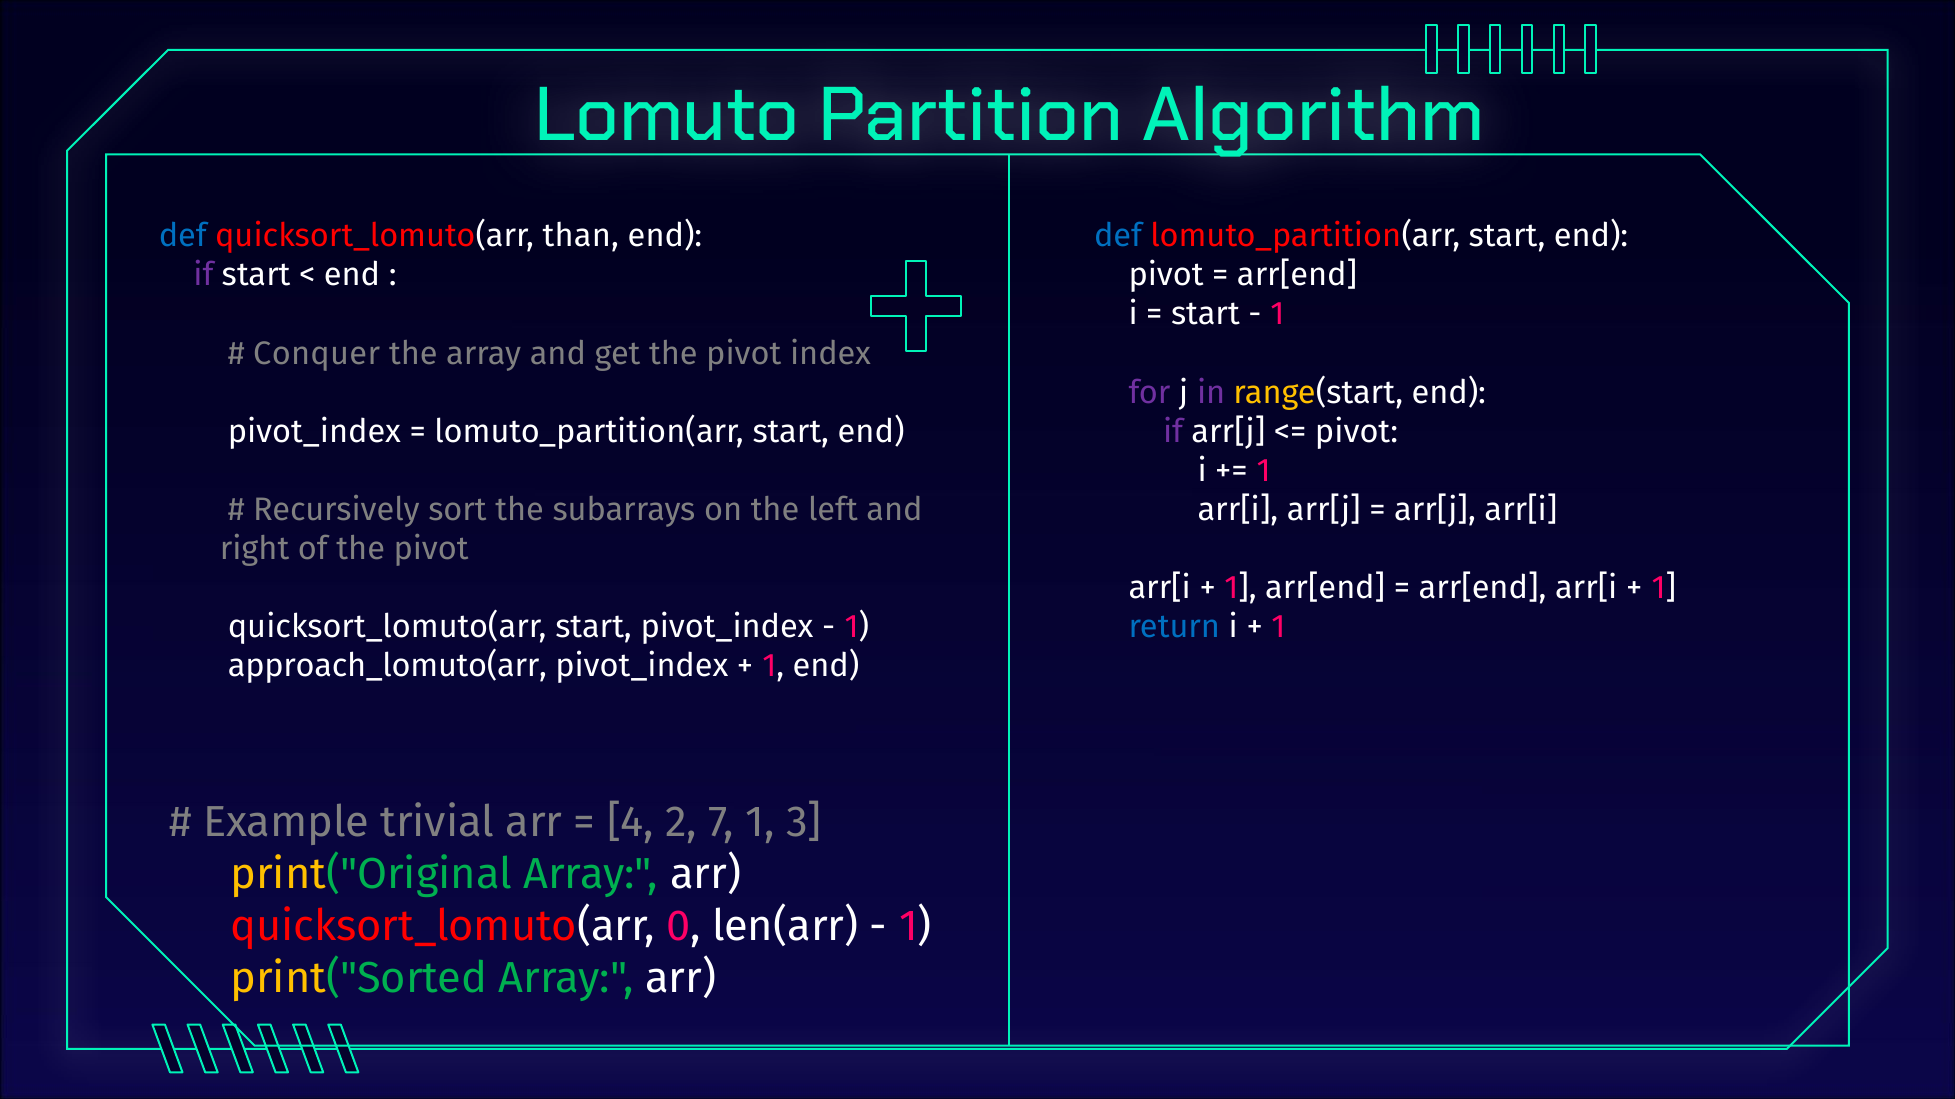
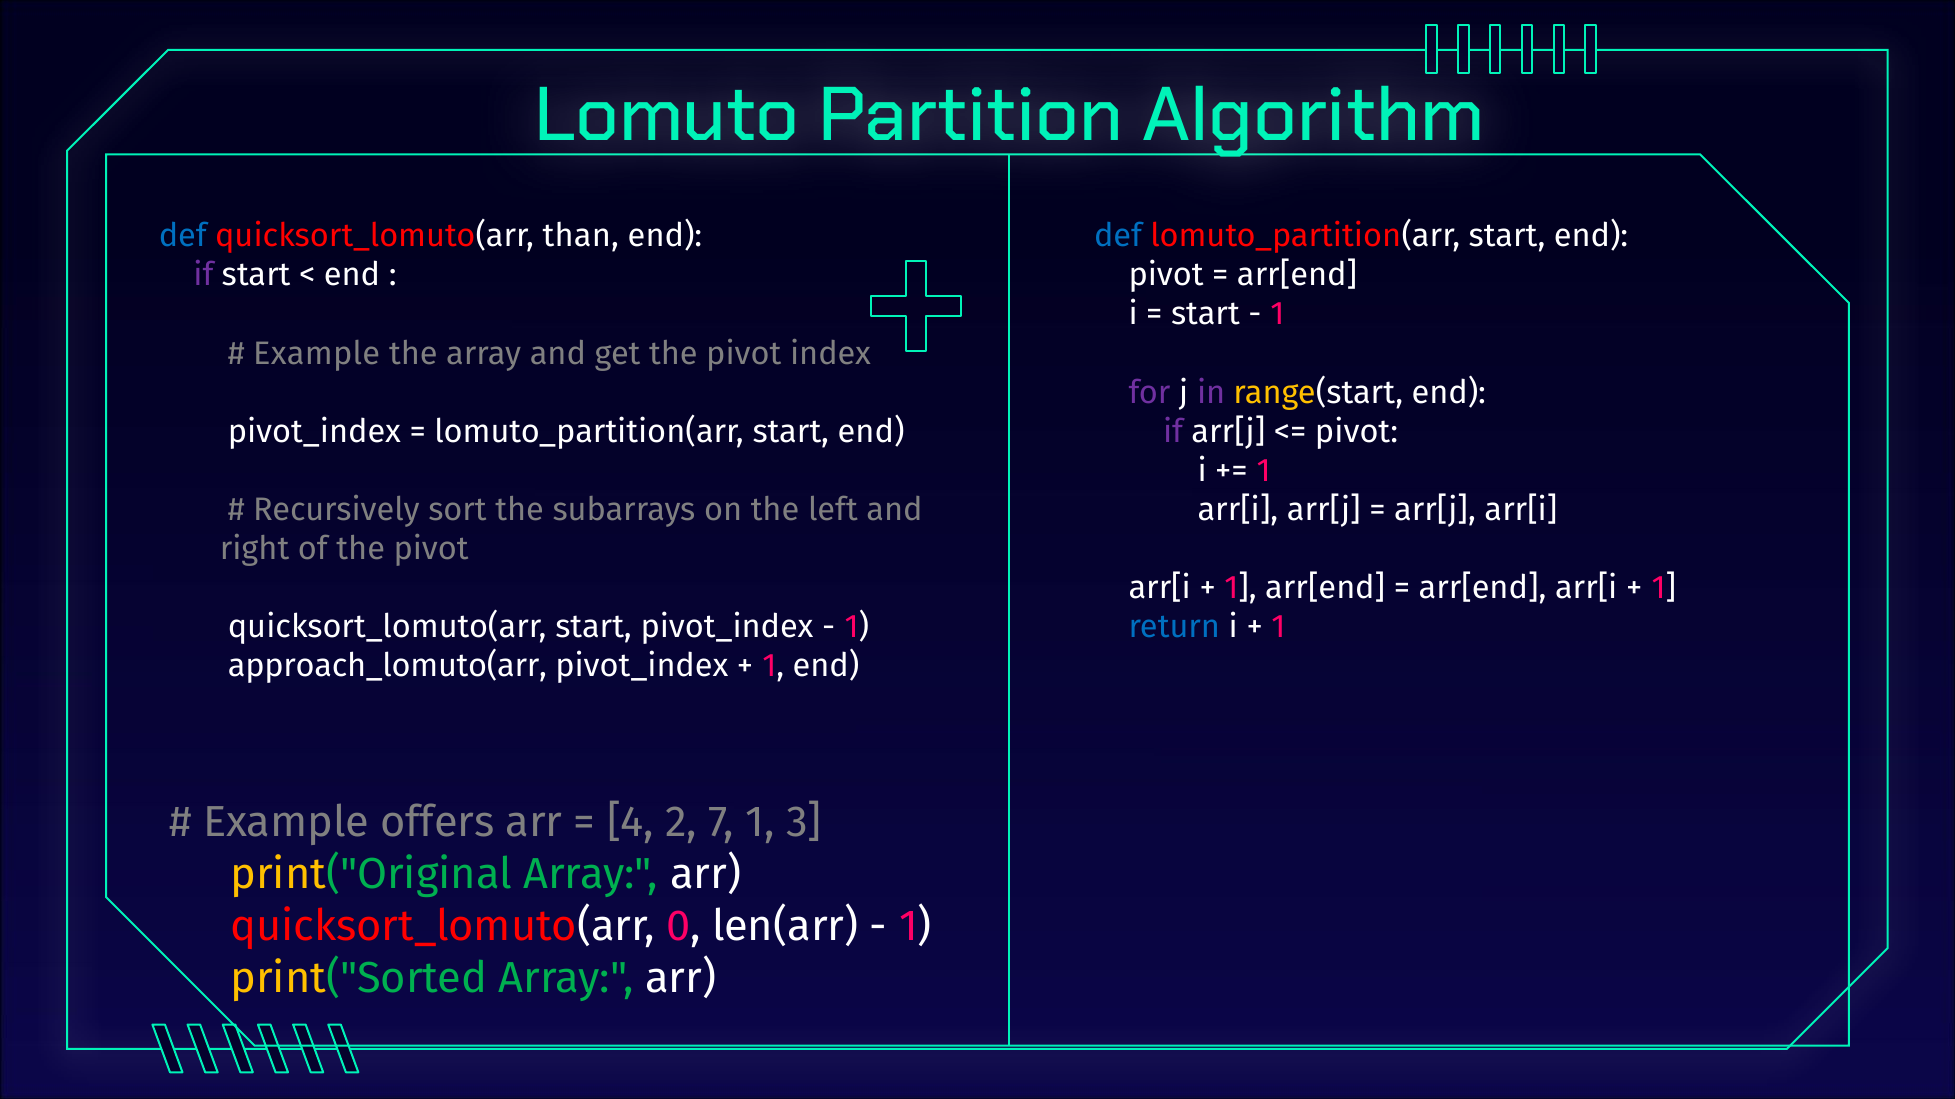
Conquer: Conquer -> Example (317, 354)
trivial: trivial -> offers (438, 822)
